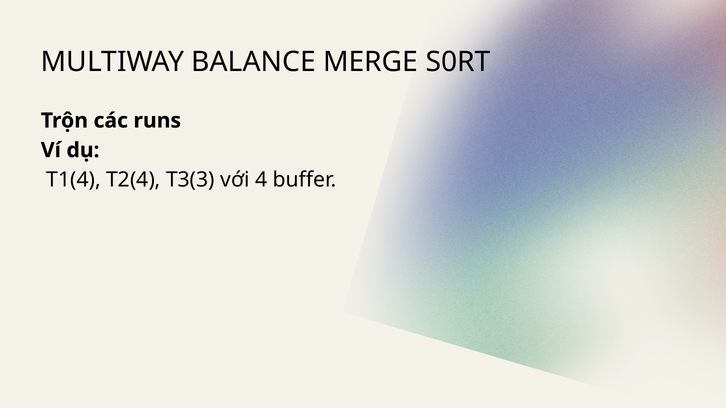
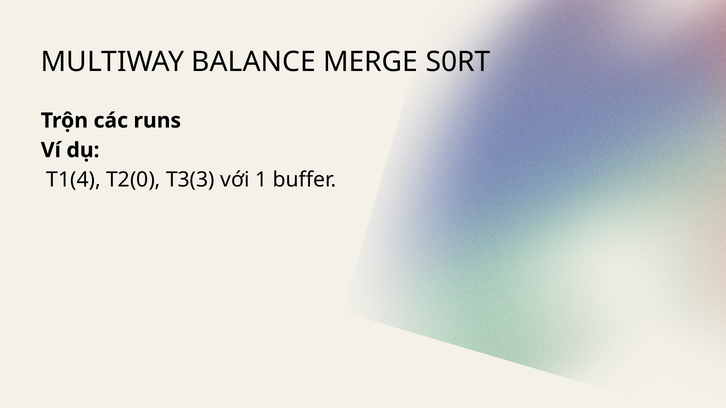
T2(4: T2(4 -> T2(0 (133, 180)
4: 4 -> 1 (261, 180)
